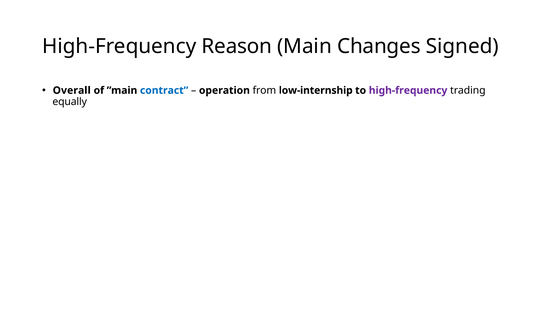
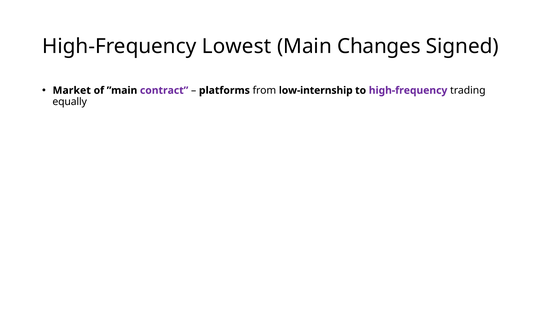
Reason: Reason -> Lowest (237, 46)
Overall: Overall -> Market (72, 90)
contract colour: blue -> purple (164, 90)
operation: operation -> platforms (224, 90)
